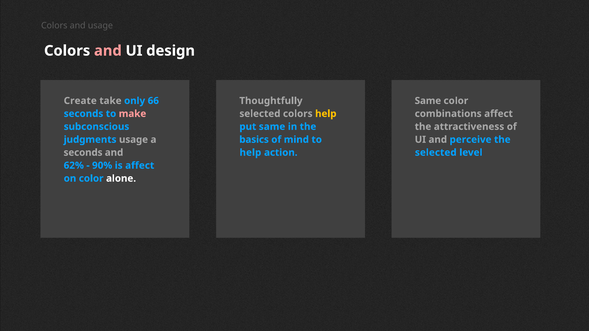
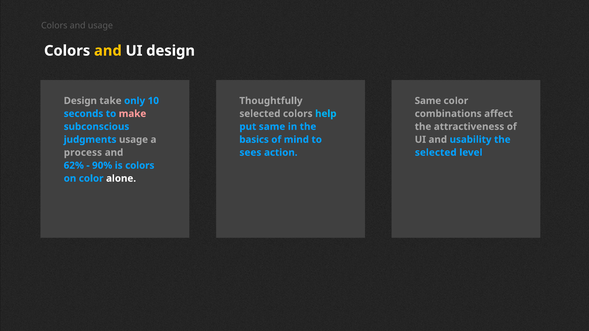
and colour: pink -> yellow (108, 51)
Create: Create -> Design (80, 101)
66: 66 -> 10 (153, 101)
help colour: yellow -> light blue (326, 114)
perceive: perceive -> usability (471, 140)
seconds: seconds -> process (83, 153)
help: help -> sees (250, 153)
is affect: affect -> colors (140, 166)
